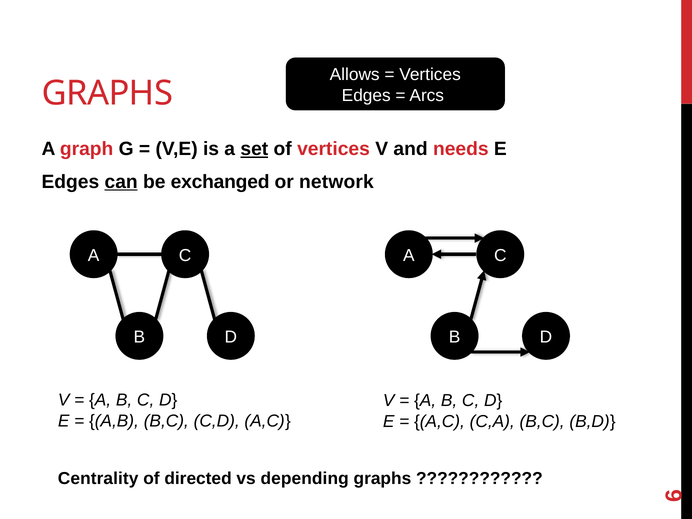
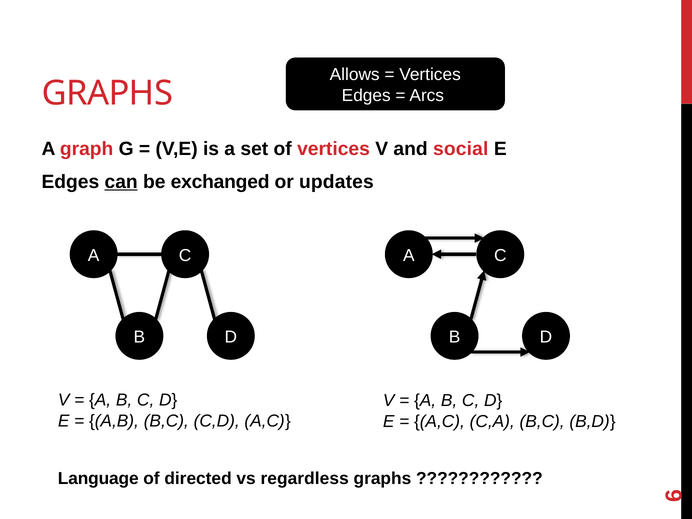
set underline: present -> none (254, 149)
needs: needs -> social (461, 149)
network: network -> updates (336, 182)
Centrality: Centrality -> Language (98, 479)
depending: depending -> regardless (305, 479)
